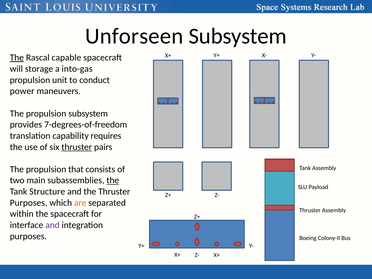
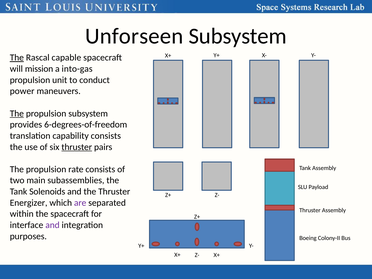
storage: storage -> mission (39, 69)
The underline: none -> present (17, 113)
7-degrees-of-freedom: 7-degrees-of-freedom -> 6-degrees-of-freedom (86, 125)
capability requires: requires -> consists (106, 136)
that: that -> rate (76, 169)
the underline: present -> none (113, 180)
Structure: Structure -> Solenoids (47, 192)
Purposes: Purposes -> Energizer (29, 203)
are colour: orange -> purple (80, 203)
